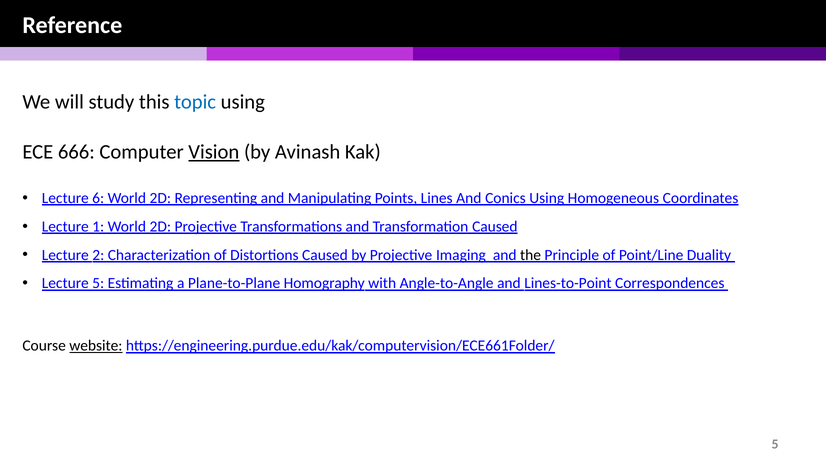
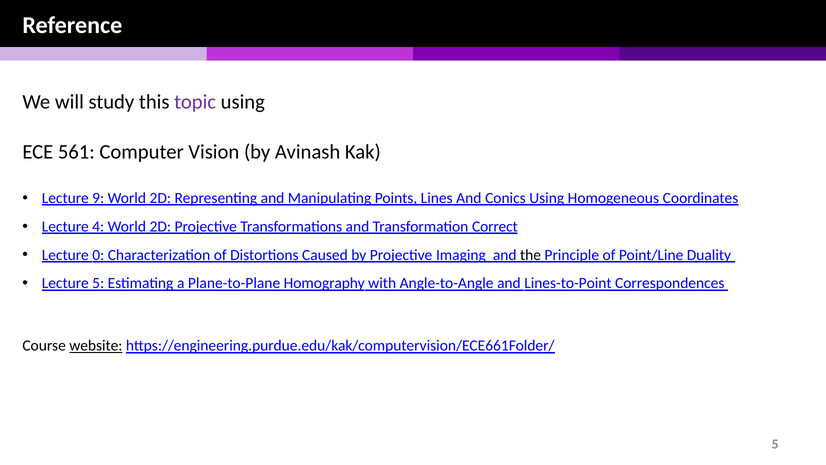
topic colour: blue -> purple (195, 102)
666: 666 -> 561 (76, 152)
Vision underline: present -> none (214, 152)
6: 6 -> 9 (98, 198)
1: 1 -> 4 (98, 226)
Transformation Caused: Caused -> Correct (495, 226)
2: 2 -> 0 (98, 255)
